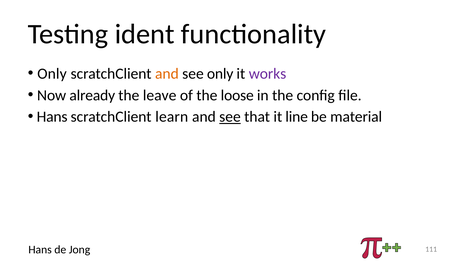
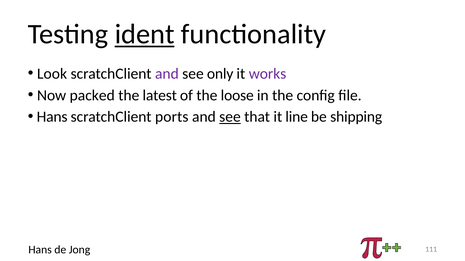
ident underline: none -> present (145, 34)
Only: Only -> Look (52, 74)
and colour: orange -> purple (167, 74)
already: already -> packed (92, 95)
leave: leave -> latest (160, 95)
learn: learn -> ports (172, 117)
material: material -> shipping (356, 117)
